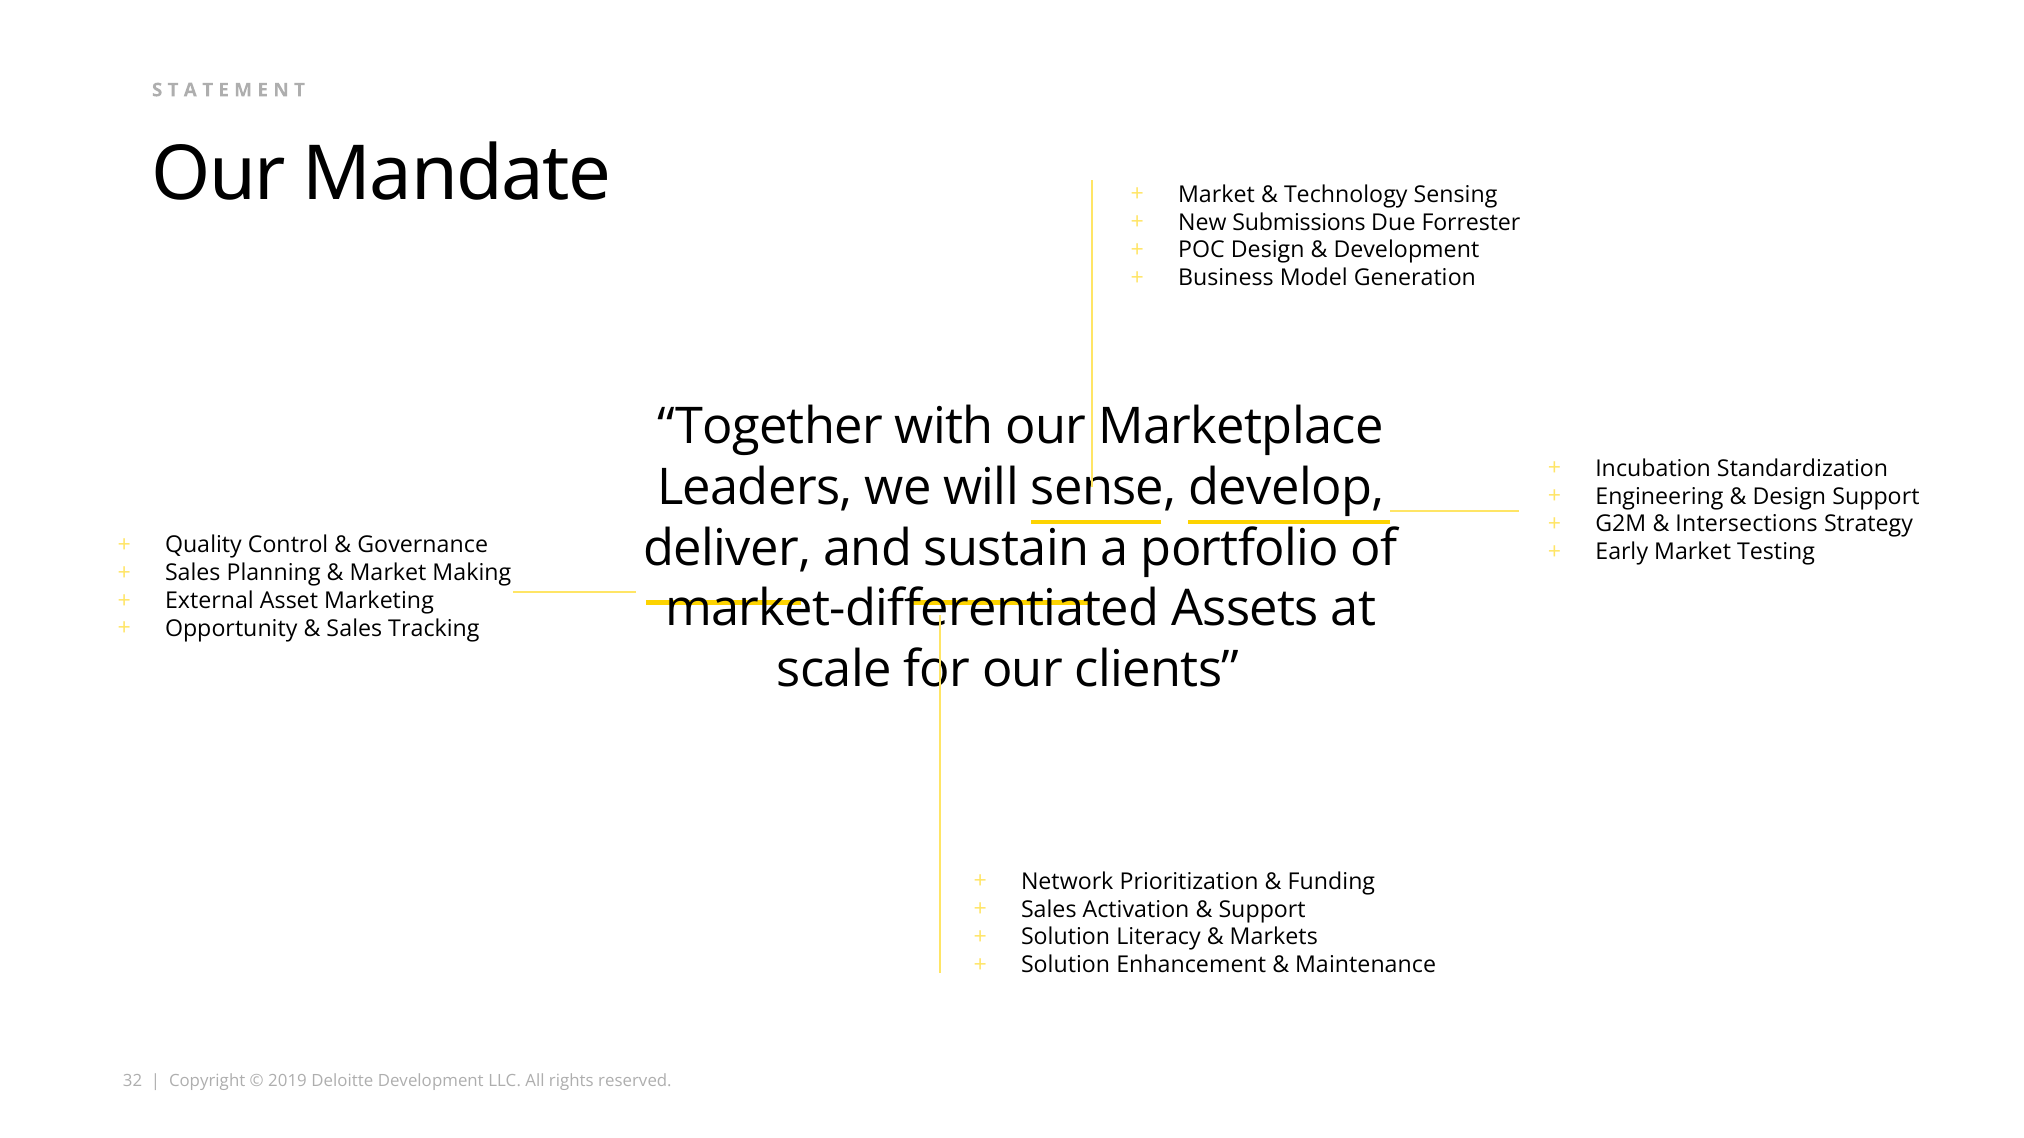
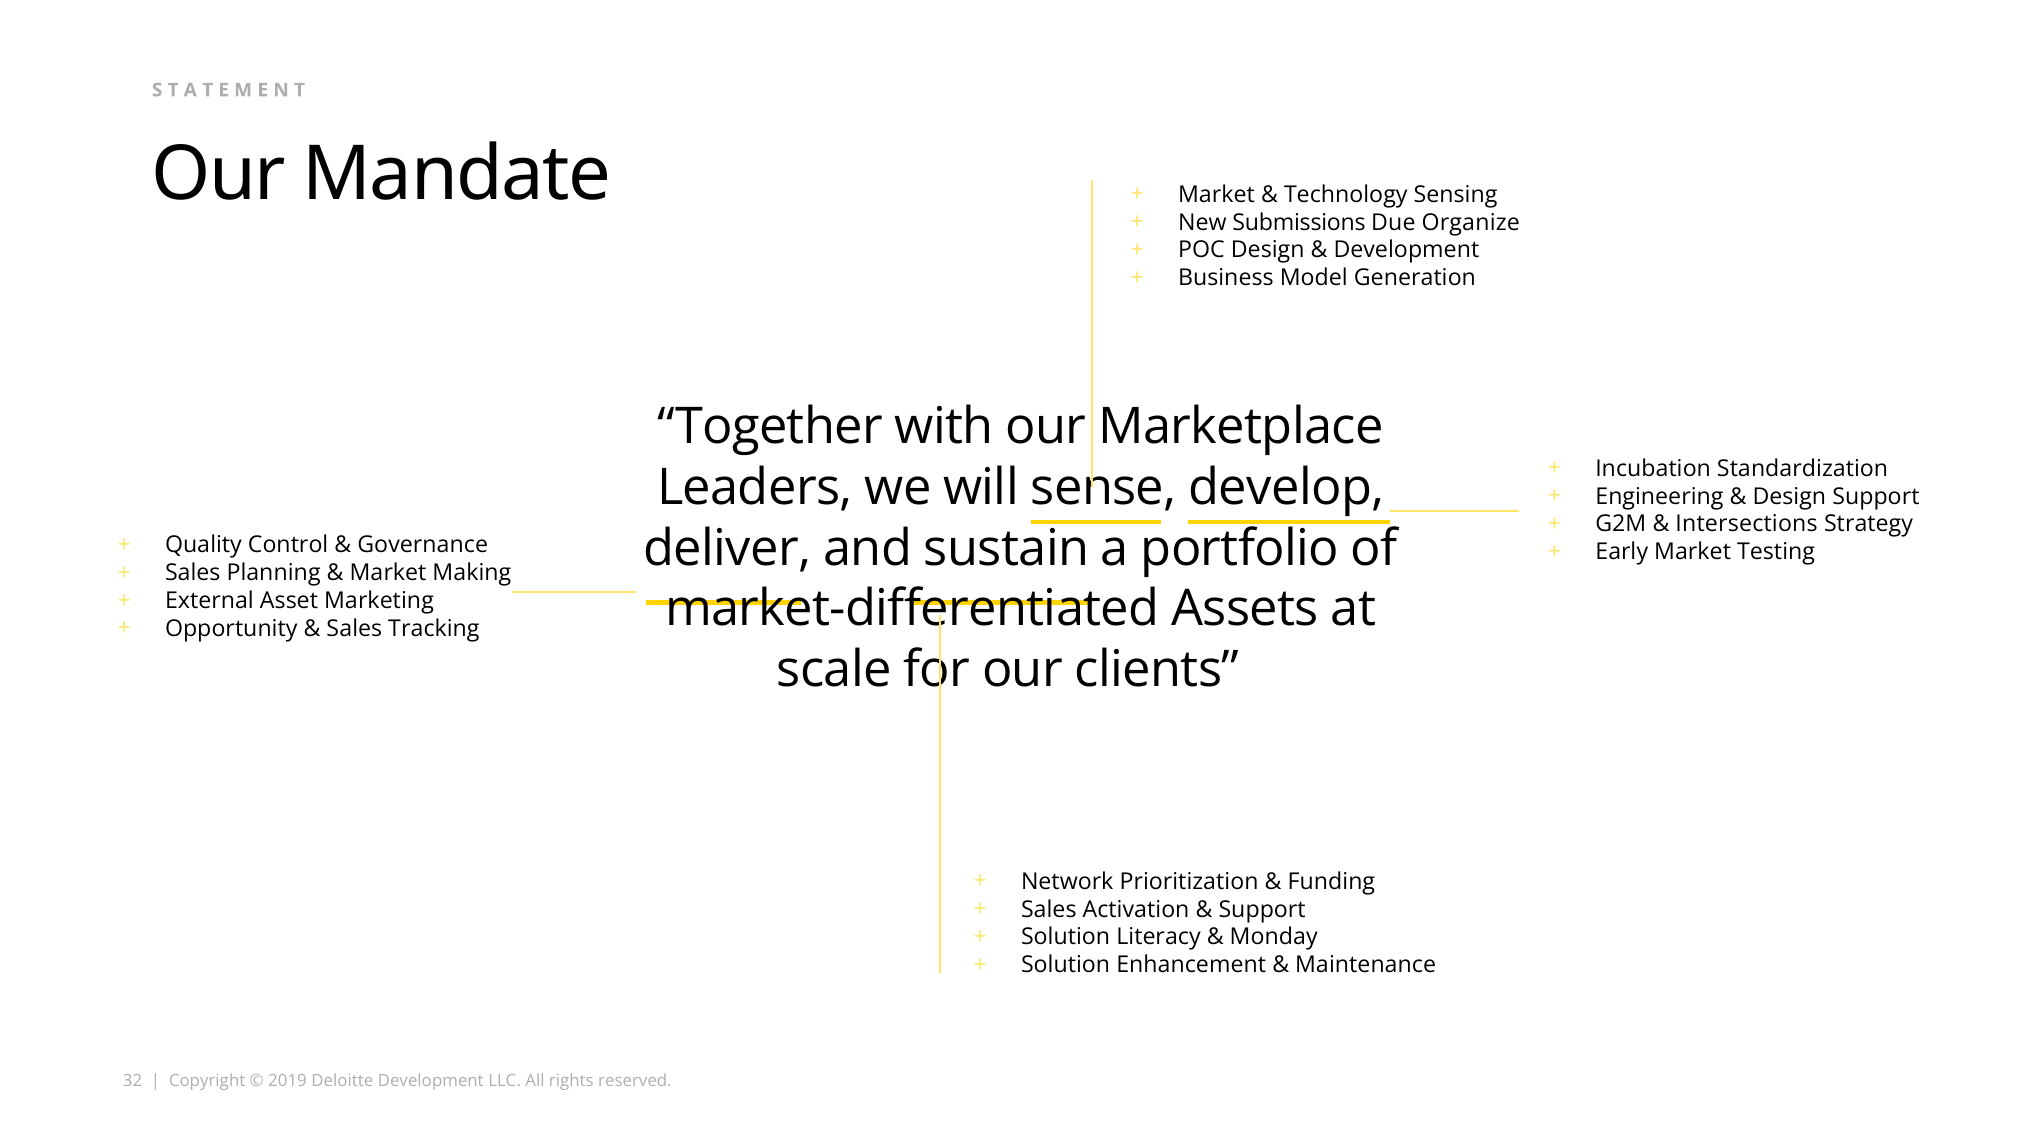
Forrester: Forrester -> Organize (1471, 223)
Markets: Markets -> Monday (1274, 938)
